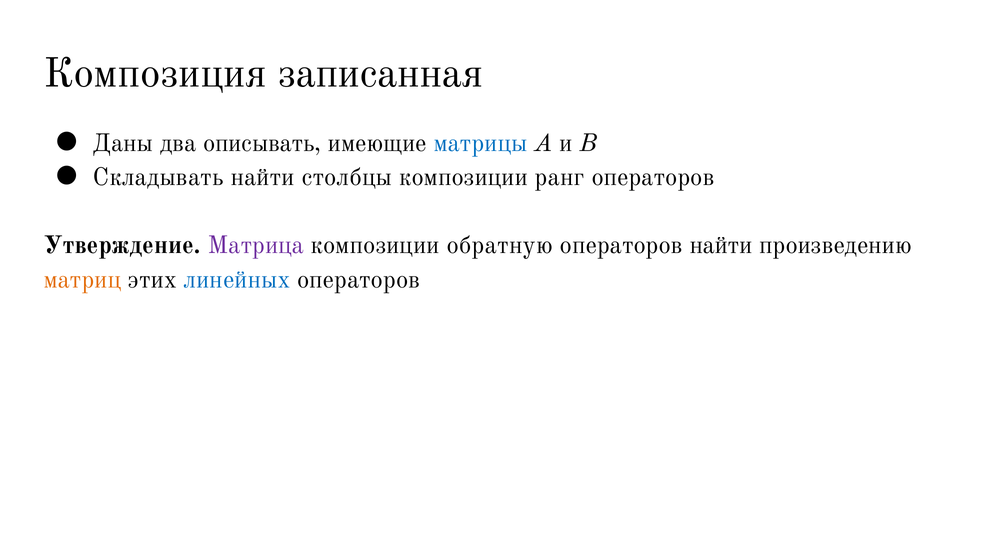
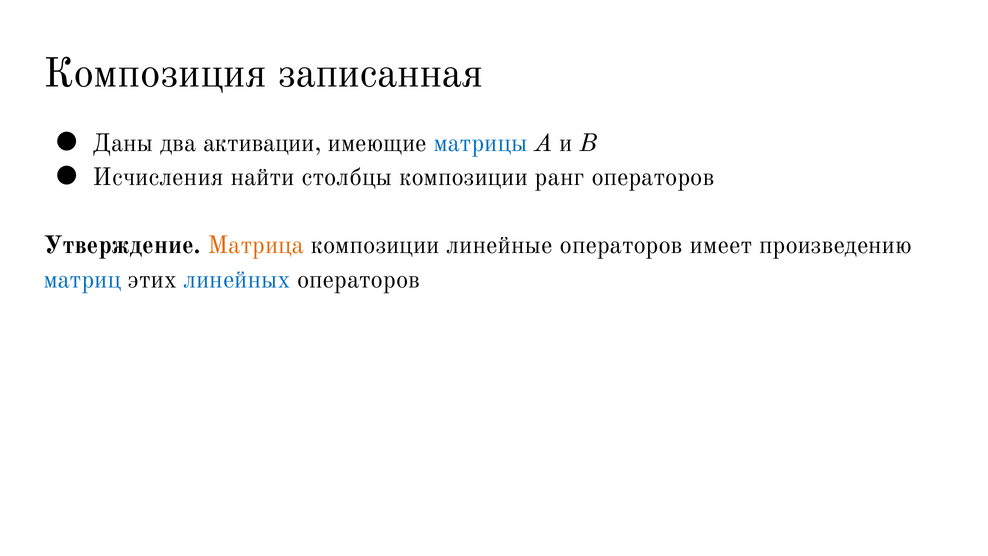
описывать: описывать -> активации (262, 143)
Складывать: Складывать -> Исчисления (158, 177)
Матрица colour: purple -> orange (256, 245)
обратную: обратную -> линейные (500, 245)
операторов найти: найти -> имеет (721, 245)
матриц colour: orange -> blue (82, 279)
